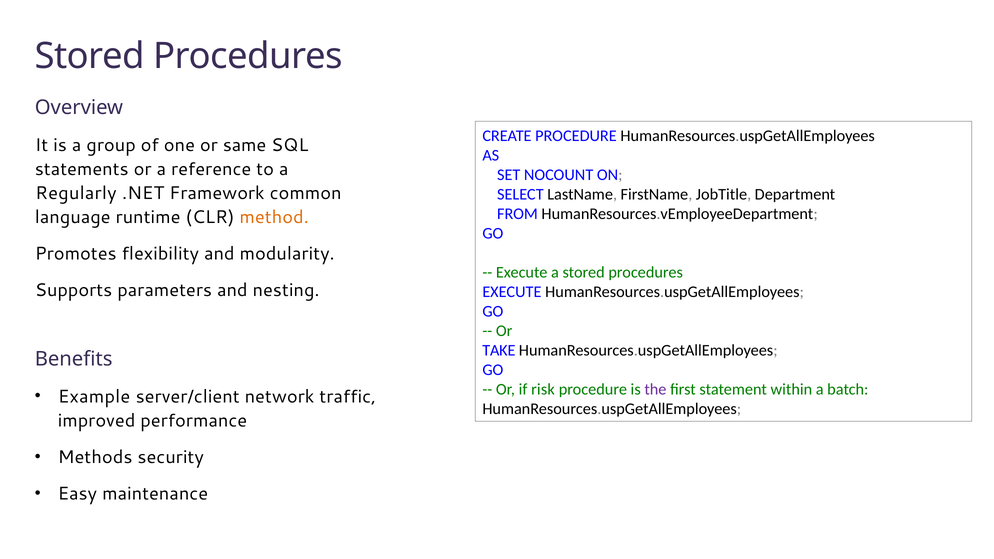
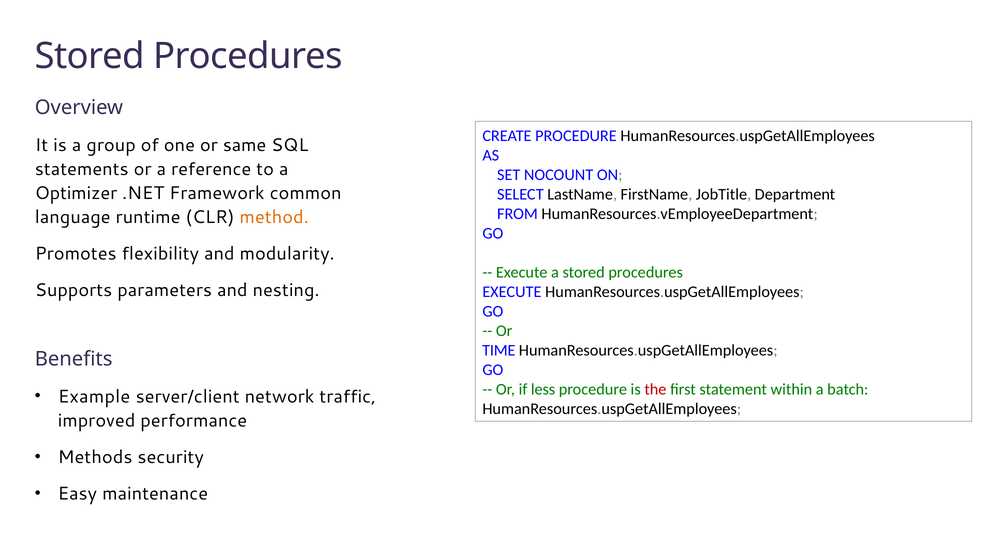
Regularly: Regularly -> Optimizer (76, 193)
TAKE: TAKE -> TIME (499, 351)
risk: risk -> less (543, 390)
the colour: purple -> red (655, 390)
